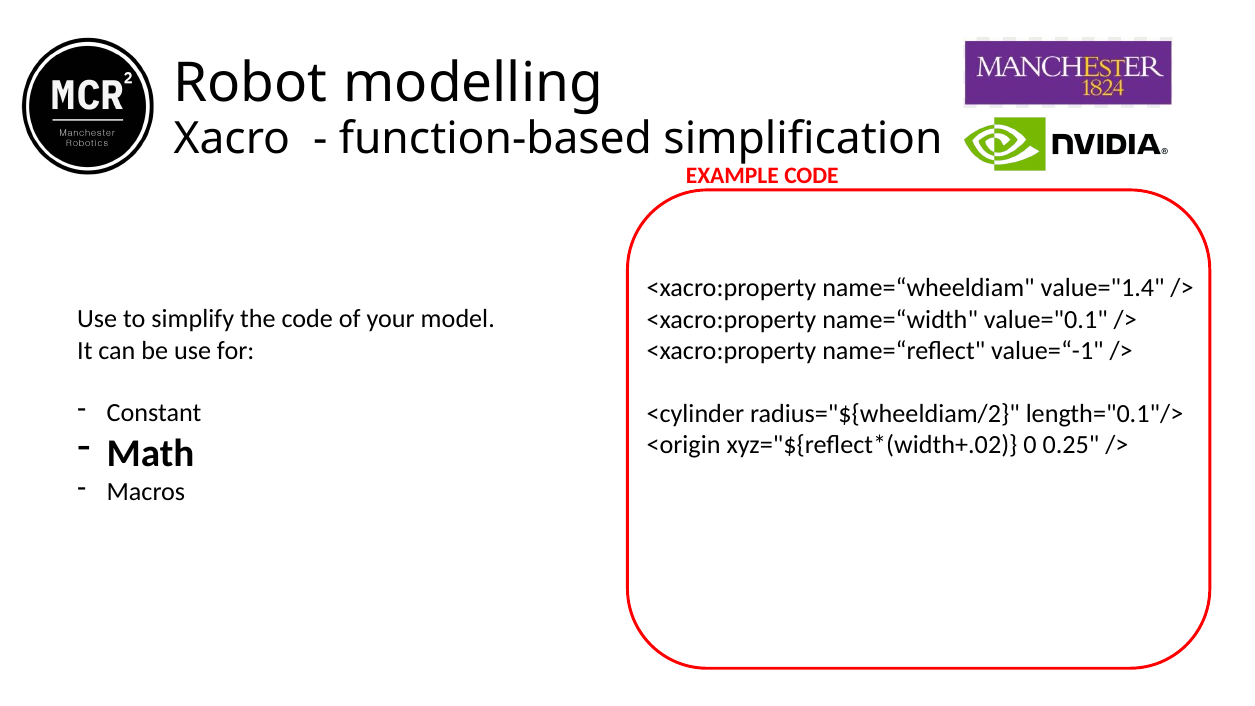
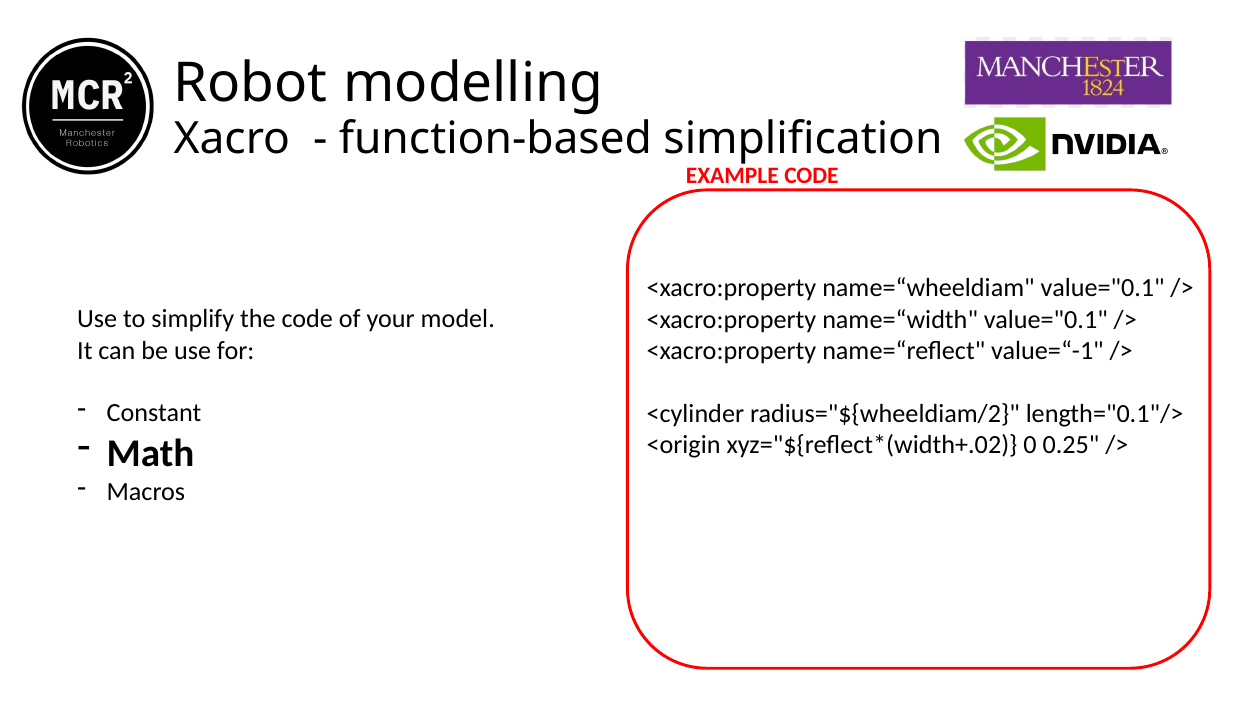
name=“wheeldiam value="1.4: value="1.4 -> value="0.1 (1103, 288)
